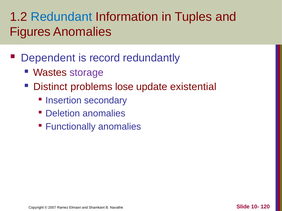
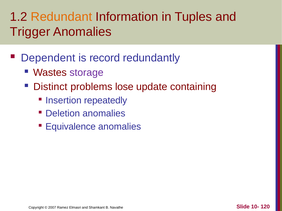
Redundant colour: blue -> orange (61, 17)
Figures: Figures -> Trigger (30, 32)
existential: existential -> containing (193, 87)
secondary: secondary -> repeatedly (106, 101)
Functionally: Functionally -> Equivalence (71, 127)
